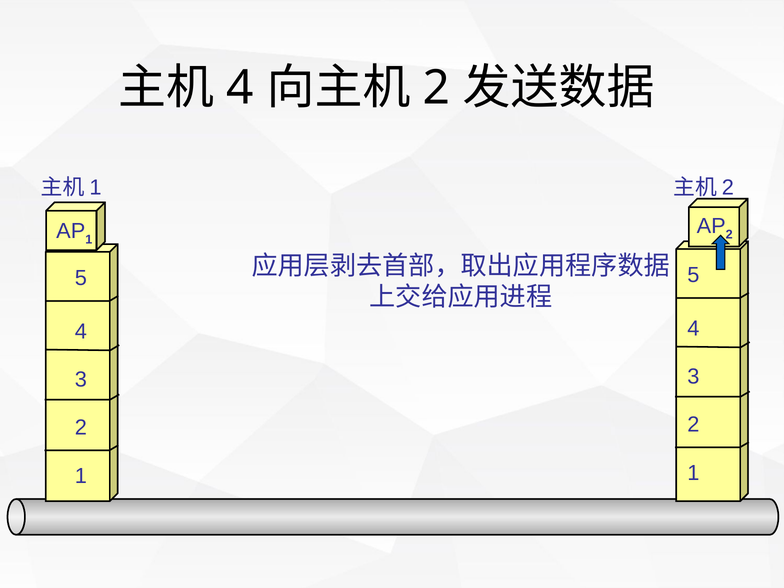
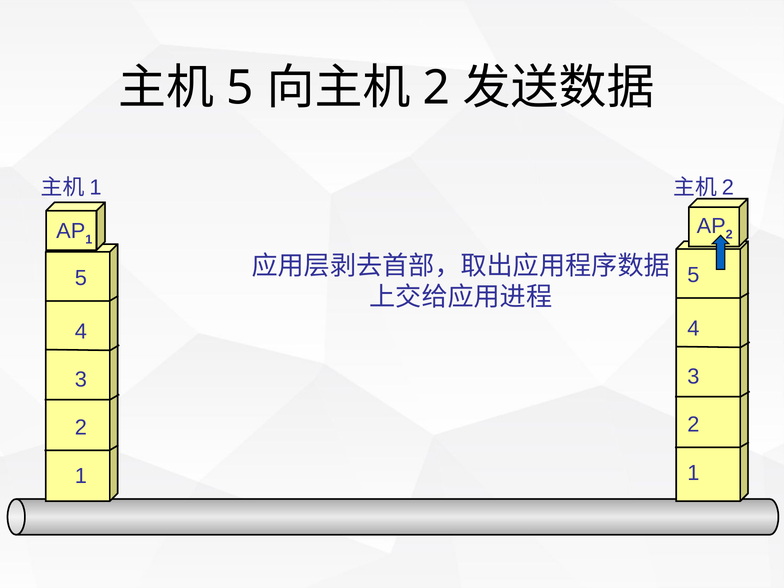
4: 4 -> 5 (240, 88)
